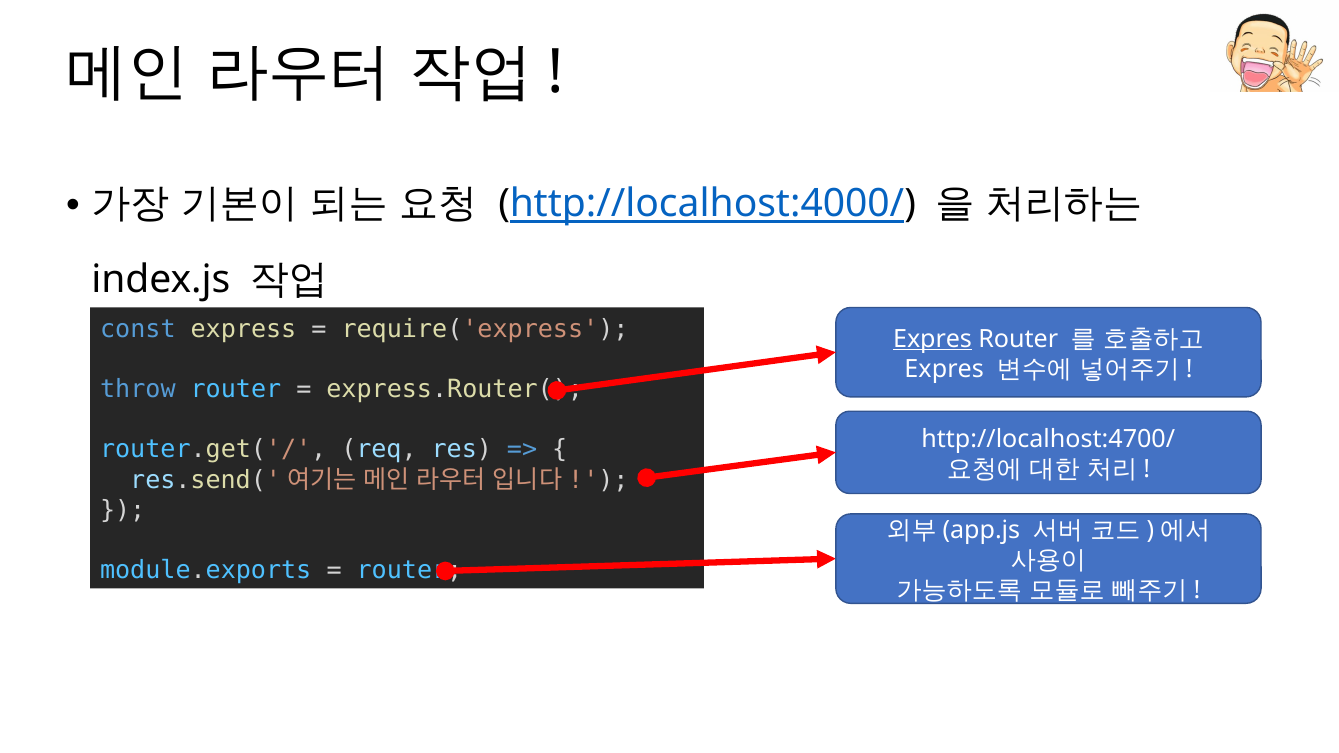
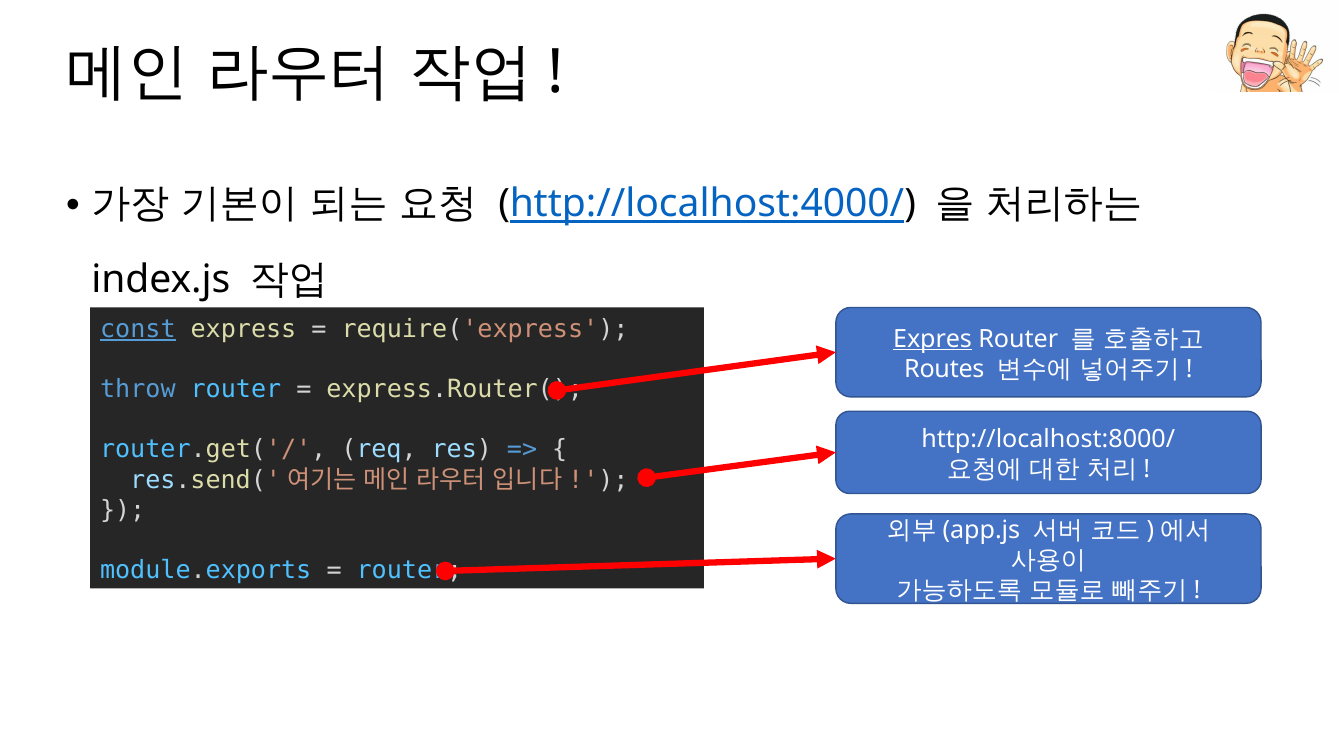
const underline: none -> present (138, 329)
Expres: Expres -> Routes (944, 369)
http://localhost:4700/: http://localhost:4700/ -> http://localhost:8000/ (1048, 439)
